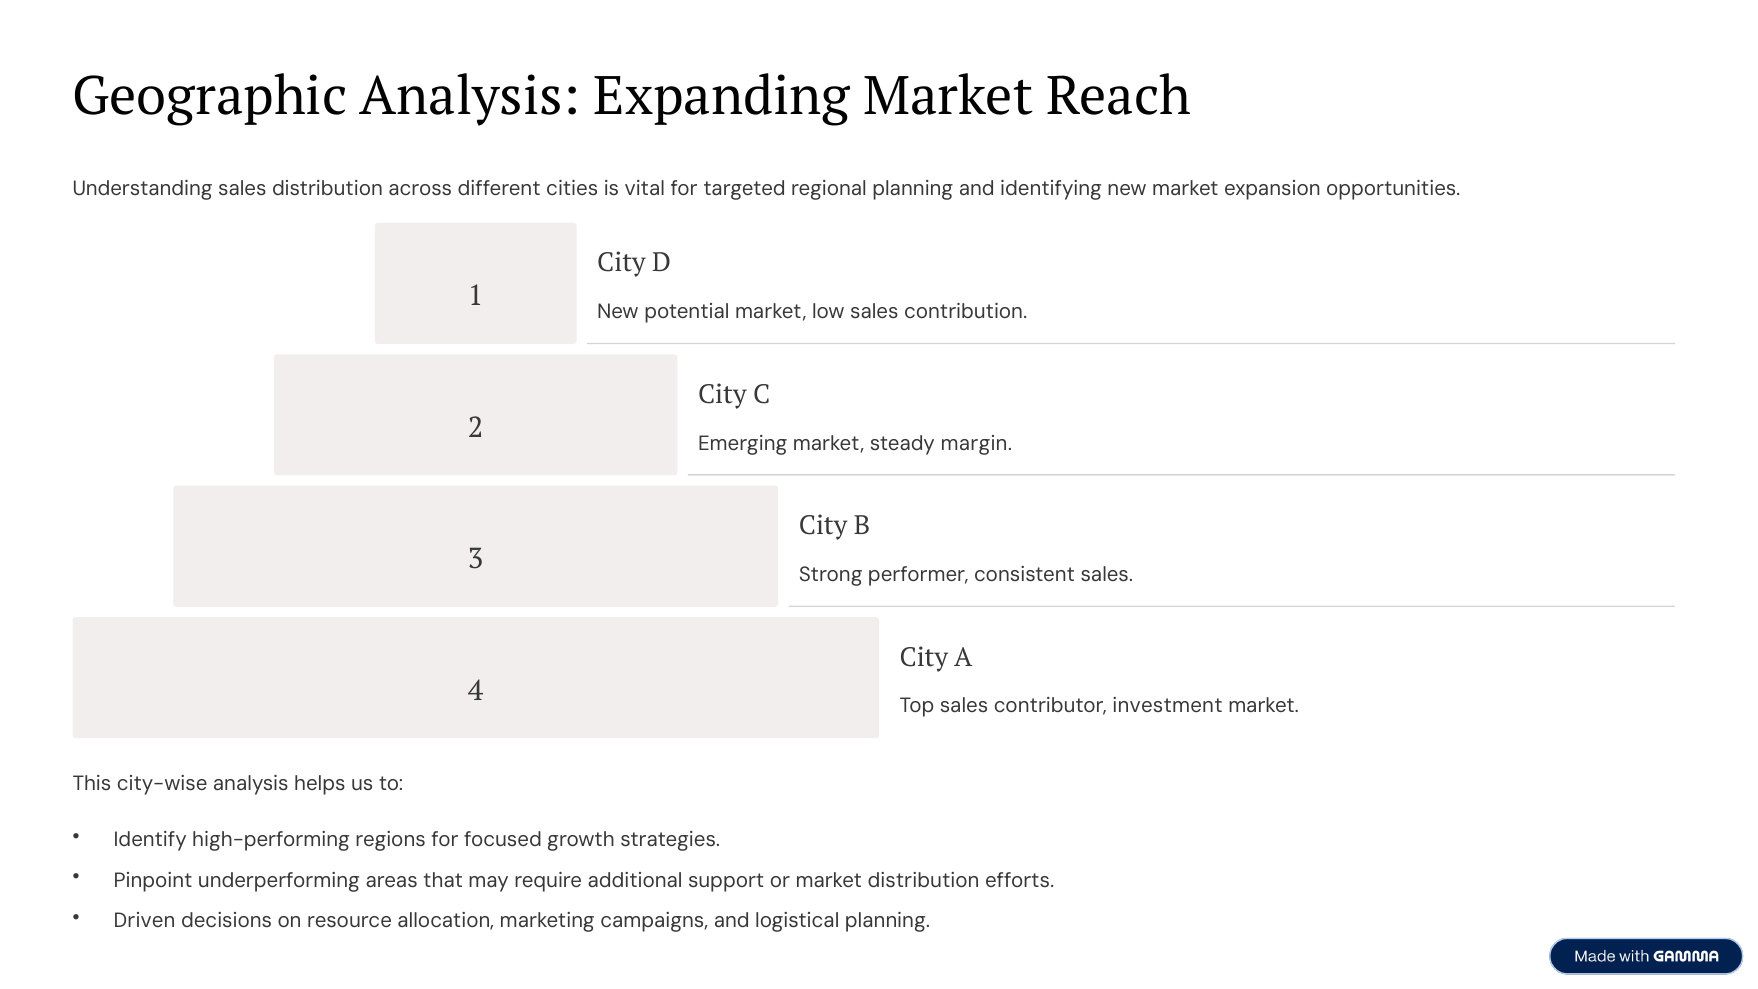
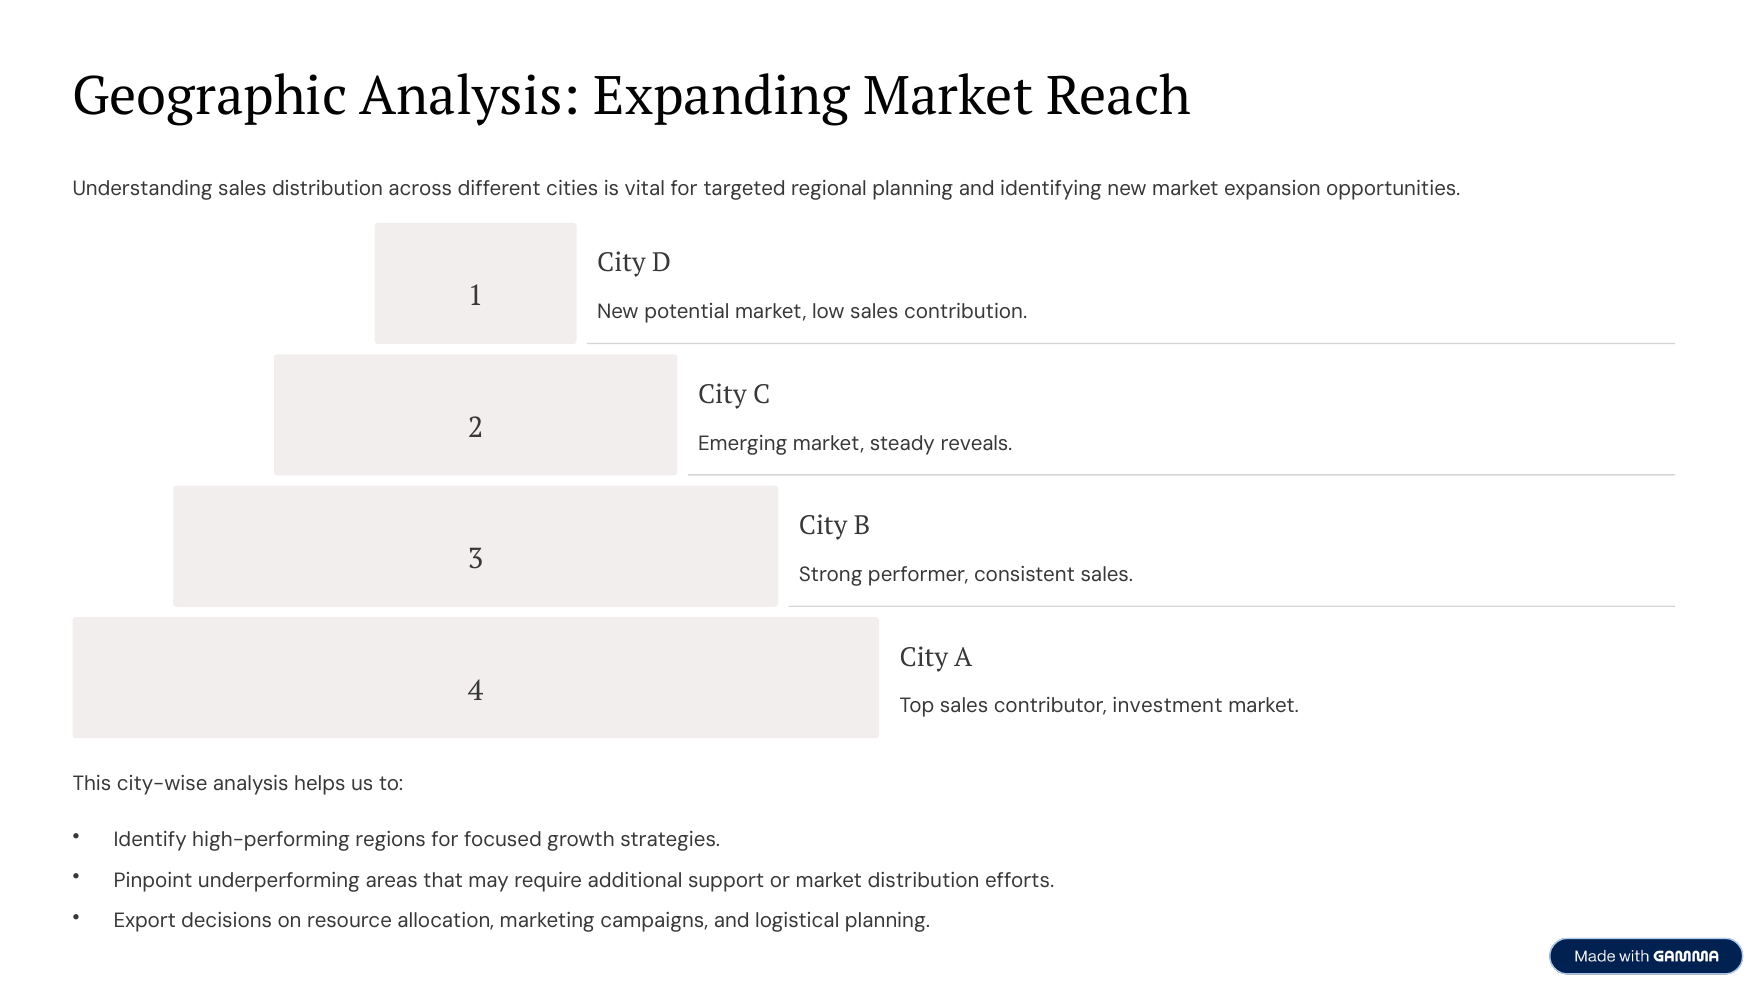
margin: margin -> reveals (977, 443)
Driven: Driven -> Export (145, 921)
